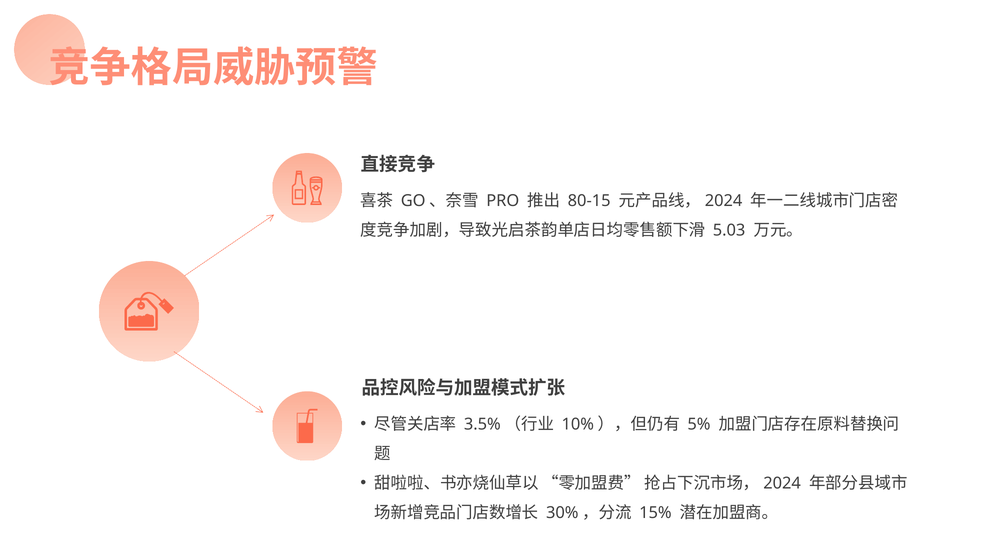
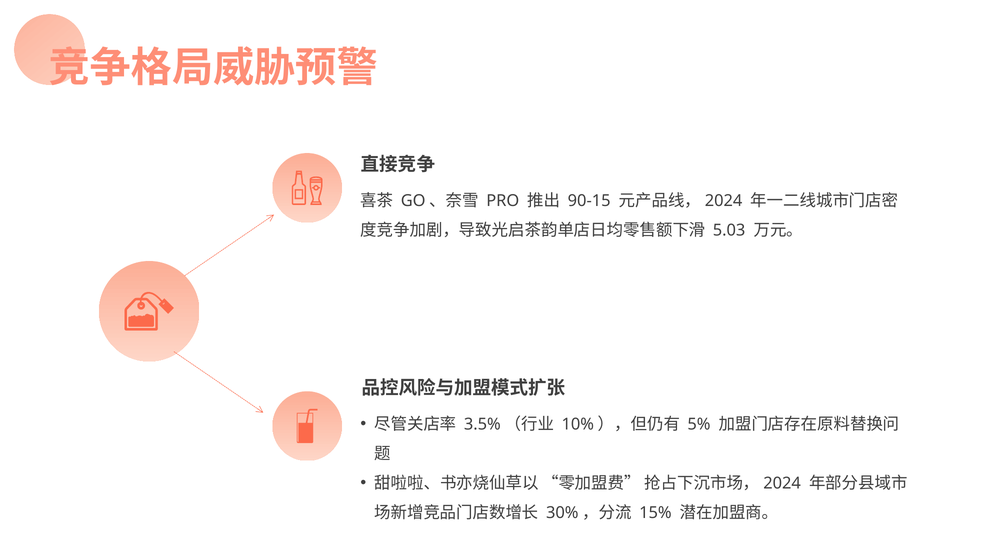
80-15: 80-15 -> 90-15 (589, 201)
